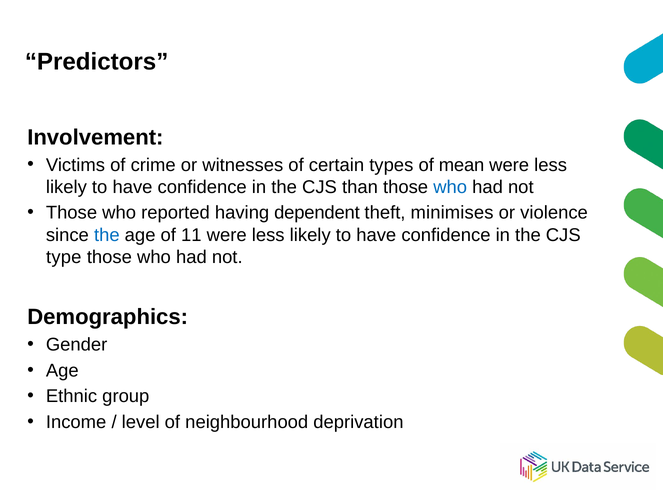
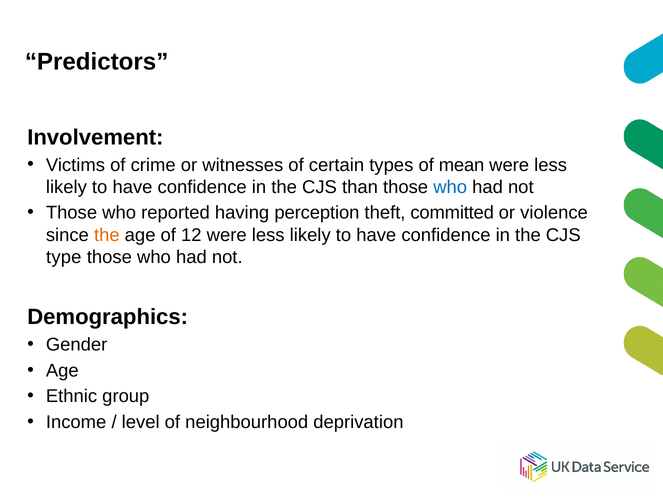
dependent: dependent -> perception (317, 213)
minimises: minimises -> committed (452, 213)
the colour: blue -> orange (107, 235)
11: 11 -> 12 (191, 235)
